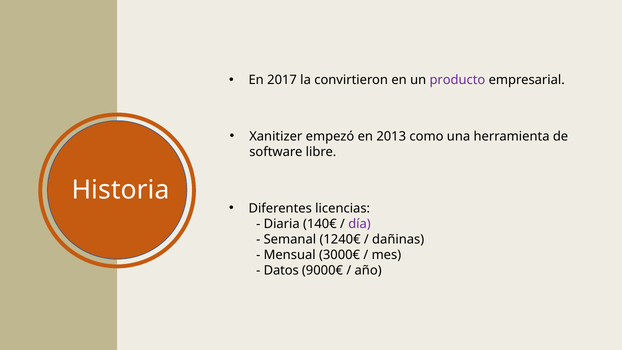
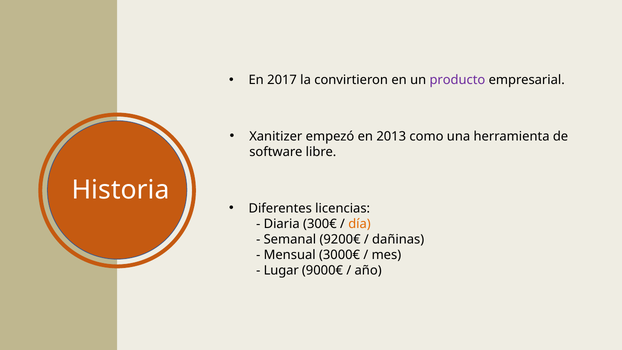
140€: 140€ -> 300€ (320, 224)
día colour: purple -> orange (360, 224)
1240€: 1240€ -> 9200€ (340, 239)
Datos: Datos -> Lugar (281, 271)
